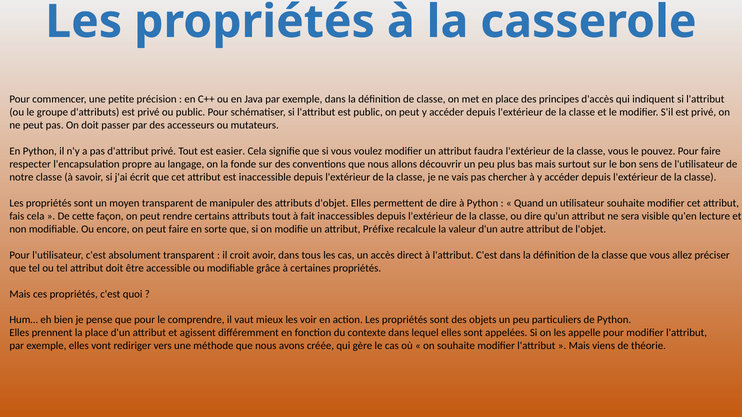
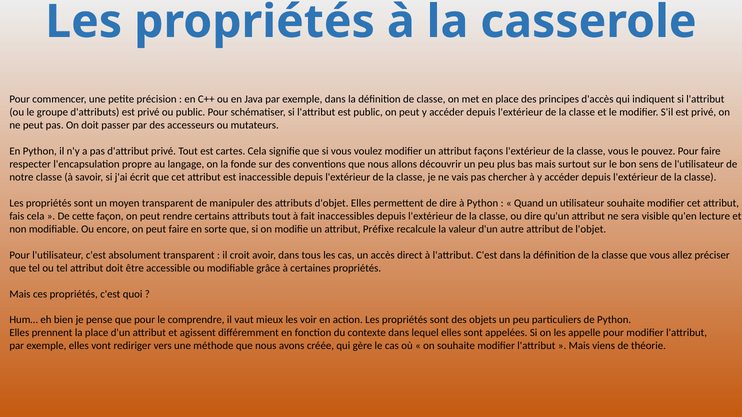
easier: easier -> cartes (231, 151)
faudra: faudra -> façons (489, 151)
